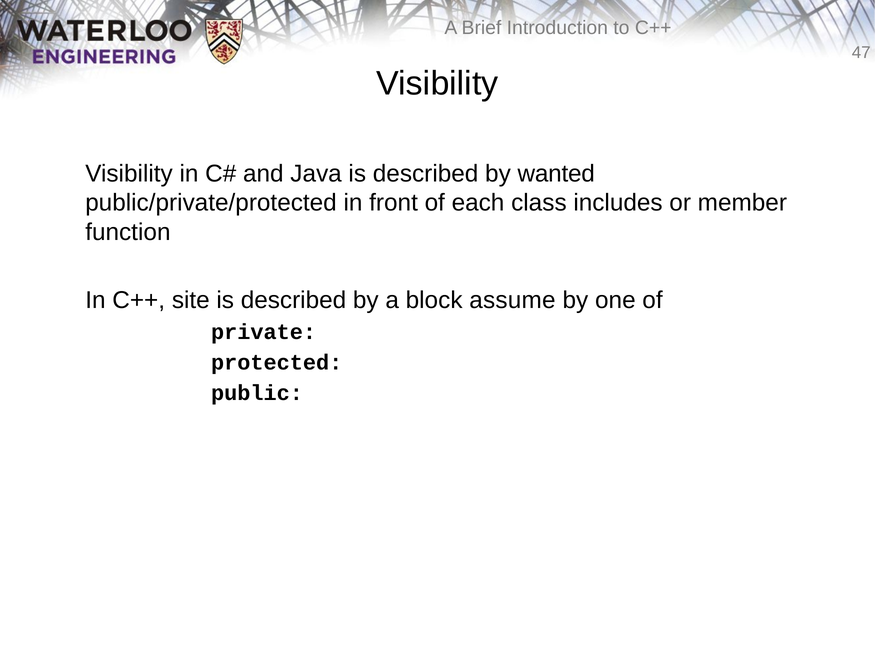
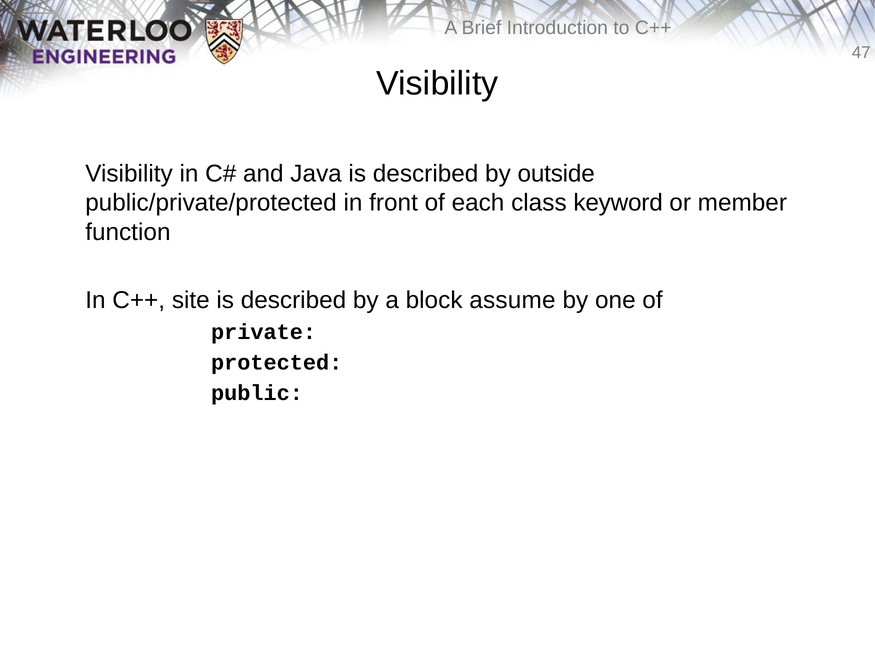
wanted: wanted -> outside (556, 174)
includes: includes -> keyword (618, 203)
